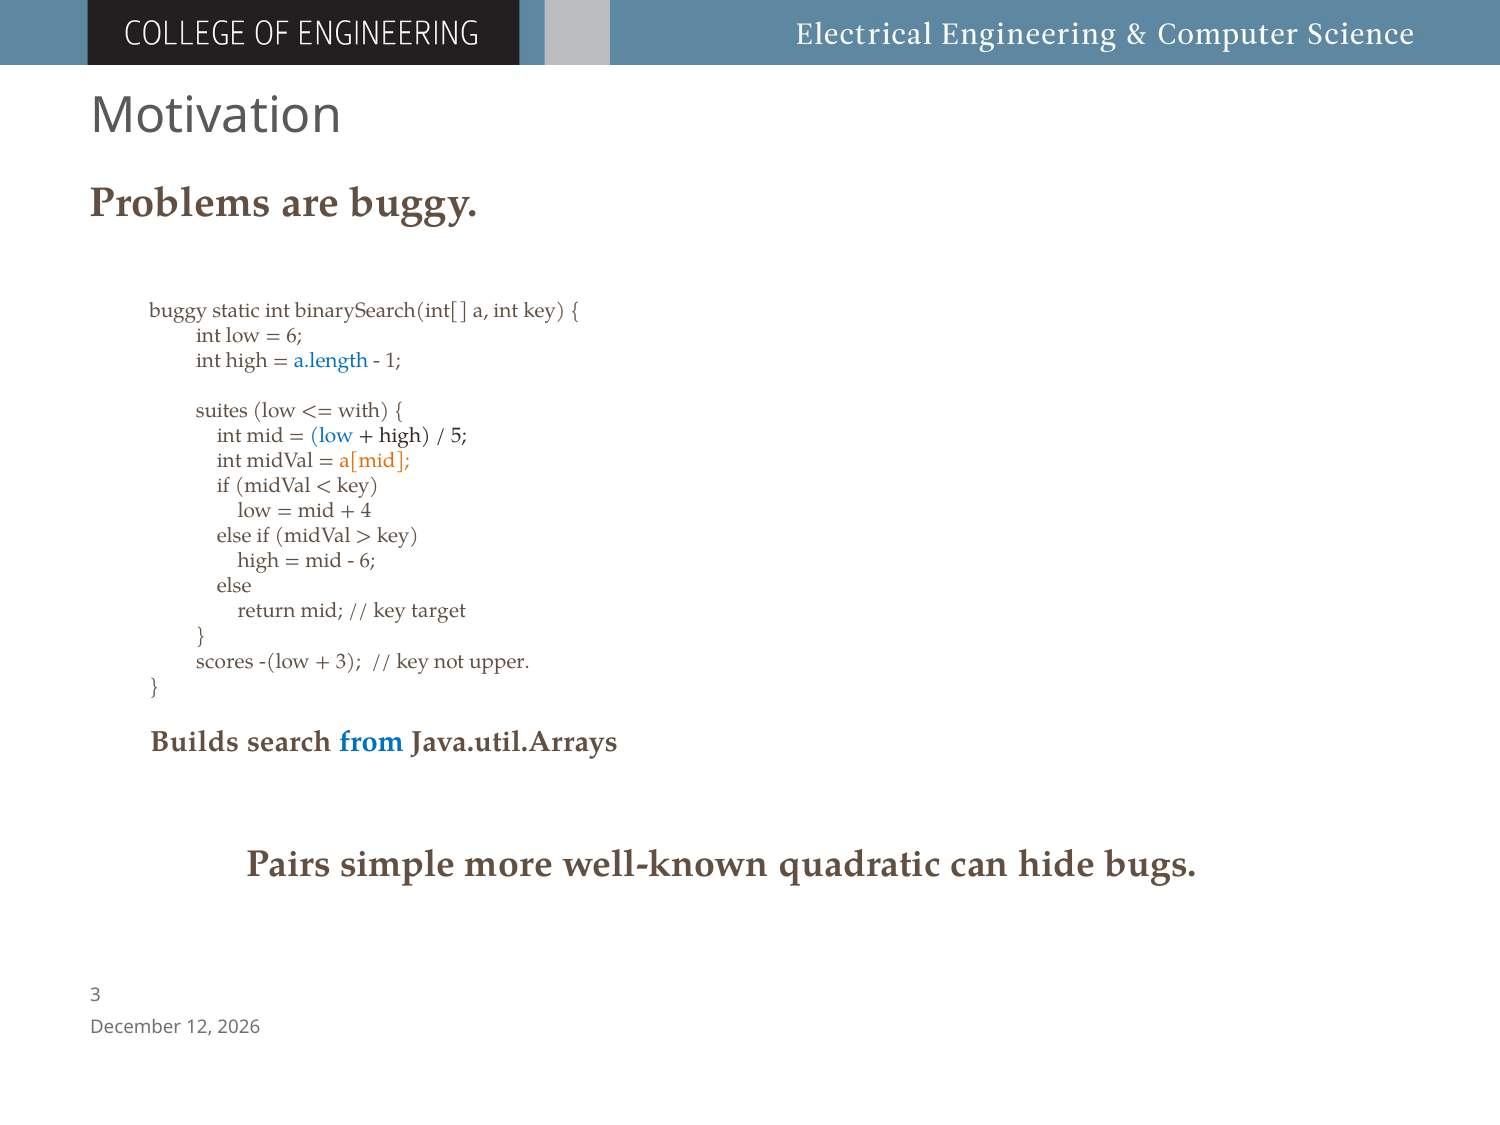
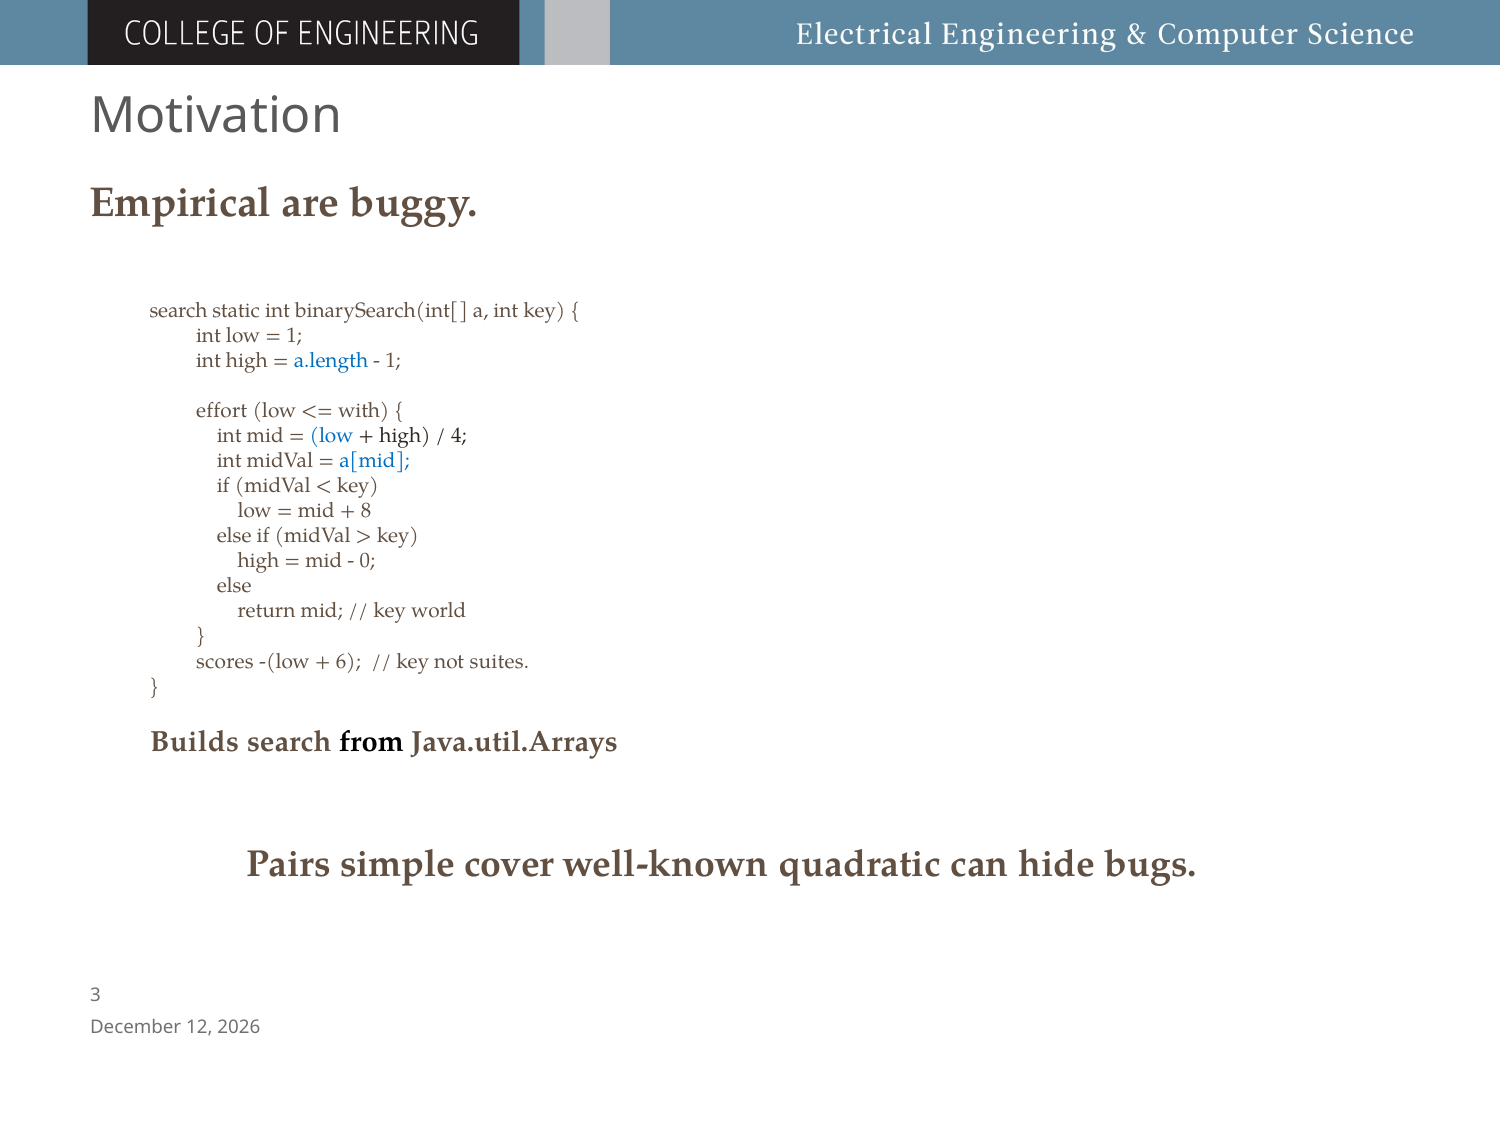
Problems: Problems -> Empirical (181, 203)
buggy: buggy -> search (179, 311)
6: 6 -> 1 (294, 336)
suites: suites -> effort (222, 411)
5: 5 -> 4 (459, 436)
a[mid colour: orange -> blue (374, 461)
4: 4 -> 8 (366, 511)
6: 6 -> 0 (367, 561)
target: target -> world (439, 611)
3: 3 -> 6 (348, 661)
upper: upper -> suites (499, 661)
from colour: blue -> black (371, 742)
more: more -> cover (509, 865)
